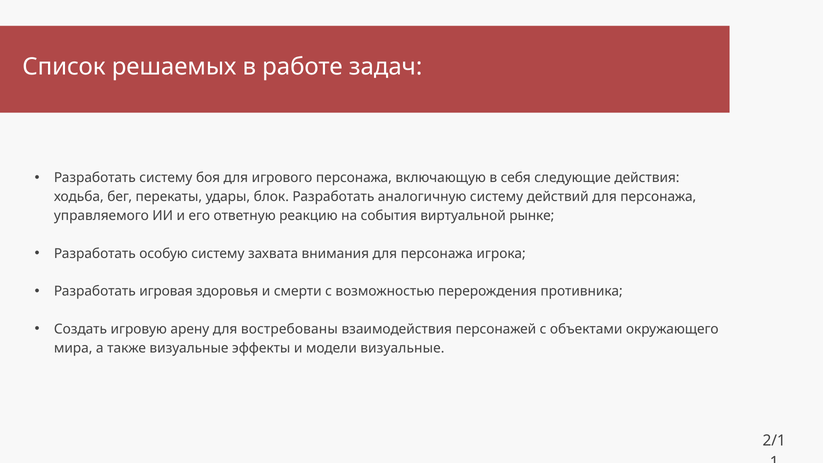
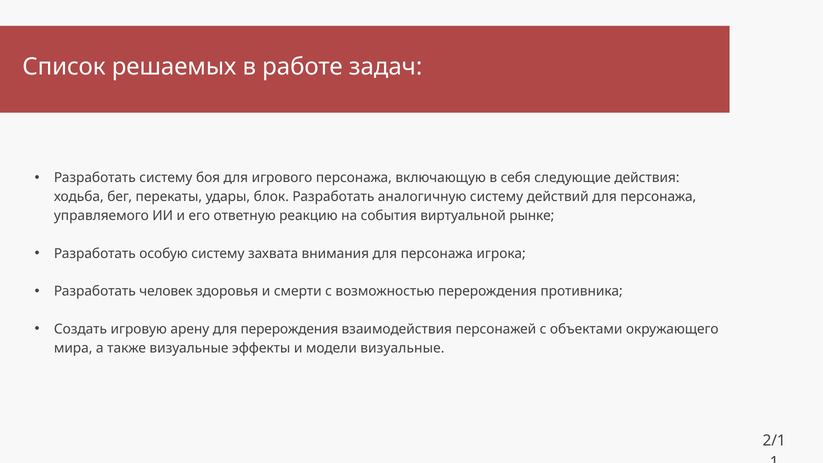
игровая: игровая -> человек (166, 291)
для востребованы: востребованы -> перерождения (289, 329)
